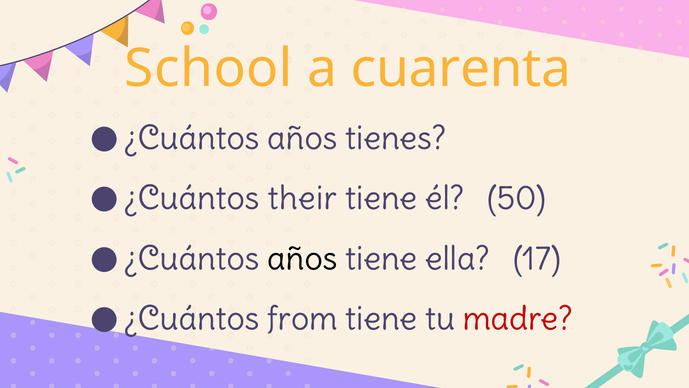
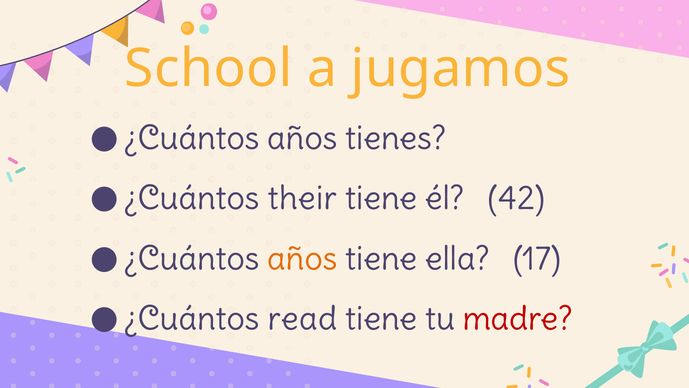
cuarenta: cuarenta -> jugamos (461, 68)
50: 50 -> 42 (517, 198)
años colour: black -> orange (303, 258)
from: from -> read (302, 319)
